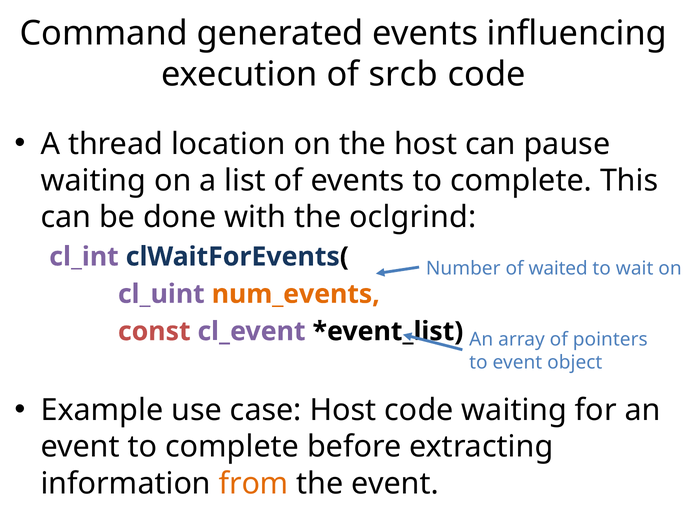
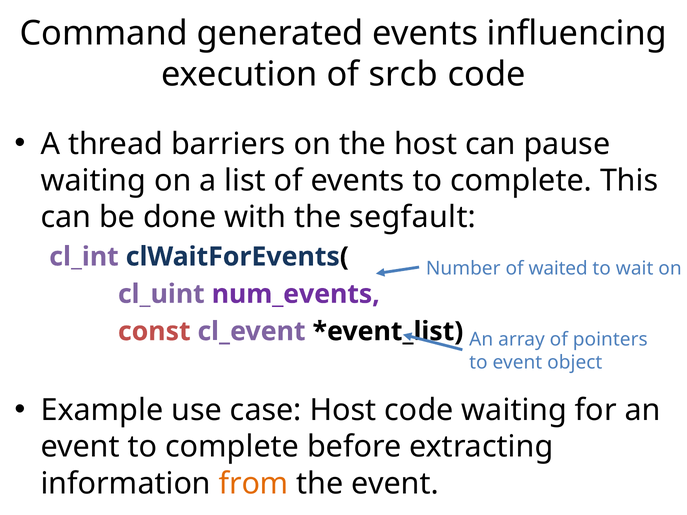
location: location -> barriers (228, 144)
oclgrind: oclgrind -> segfault (413, 217)
num_events colour: orange -> purple (296, 294)
